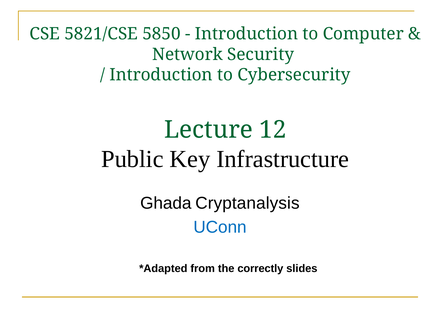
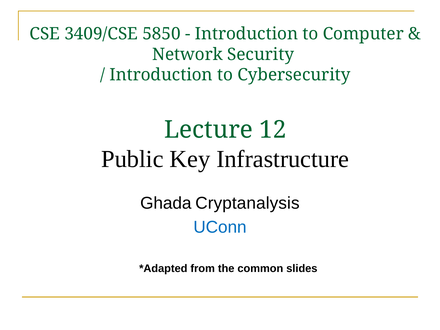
5821/CSE: 5821/CSE -> 3409/CSE (101, 34)
correctly: correctly -> common (260, 269)
